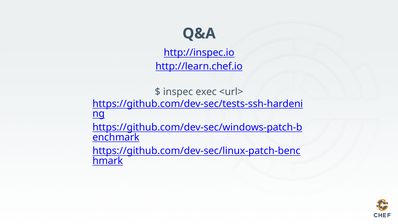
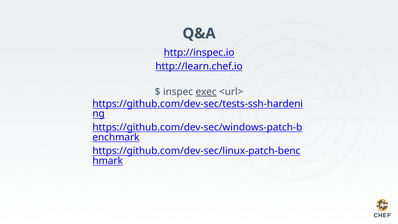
exec underline: none -> present (206, 92)
